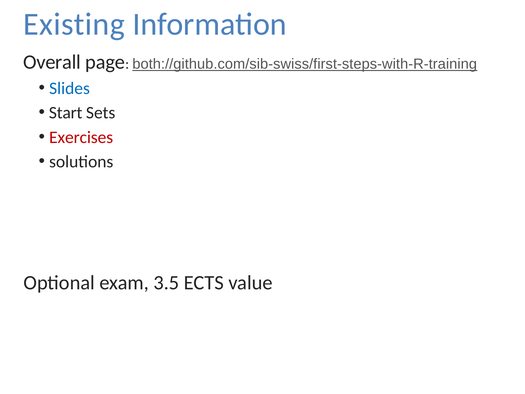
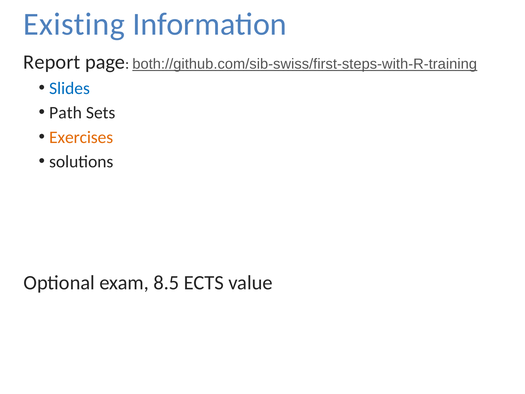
Overall: Overall -> Report (52, 62)
Start: Start -> Path (66, 113)
Exercises colour: red -> orange (81, 137)
3.5: 3.5 -> 8.5 (166, 283)
